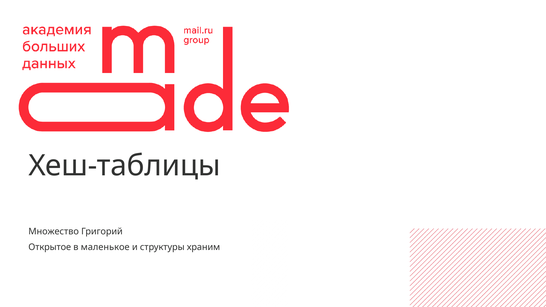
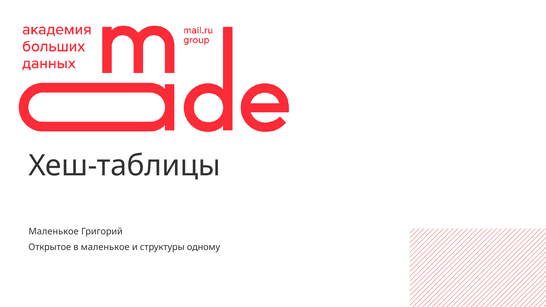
Множество: Множество -> Маленькое (54, 232)
храним: храним -> одному (204, 247)
